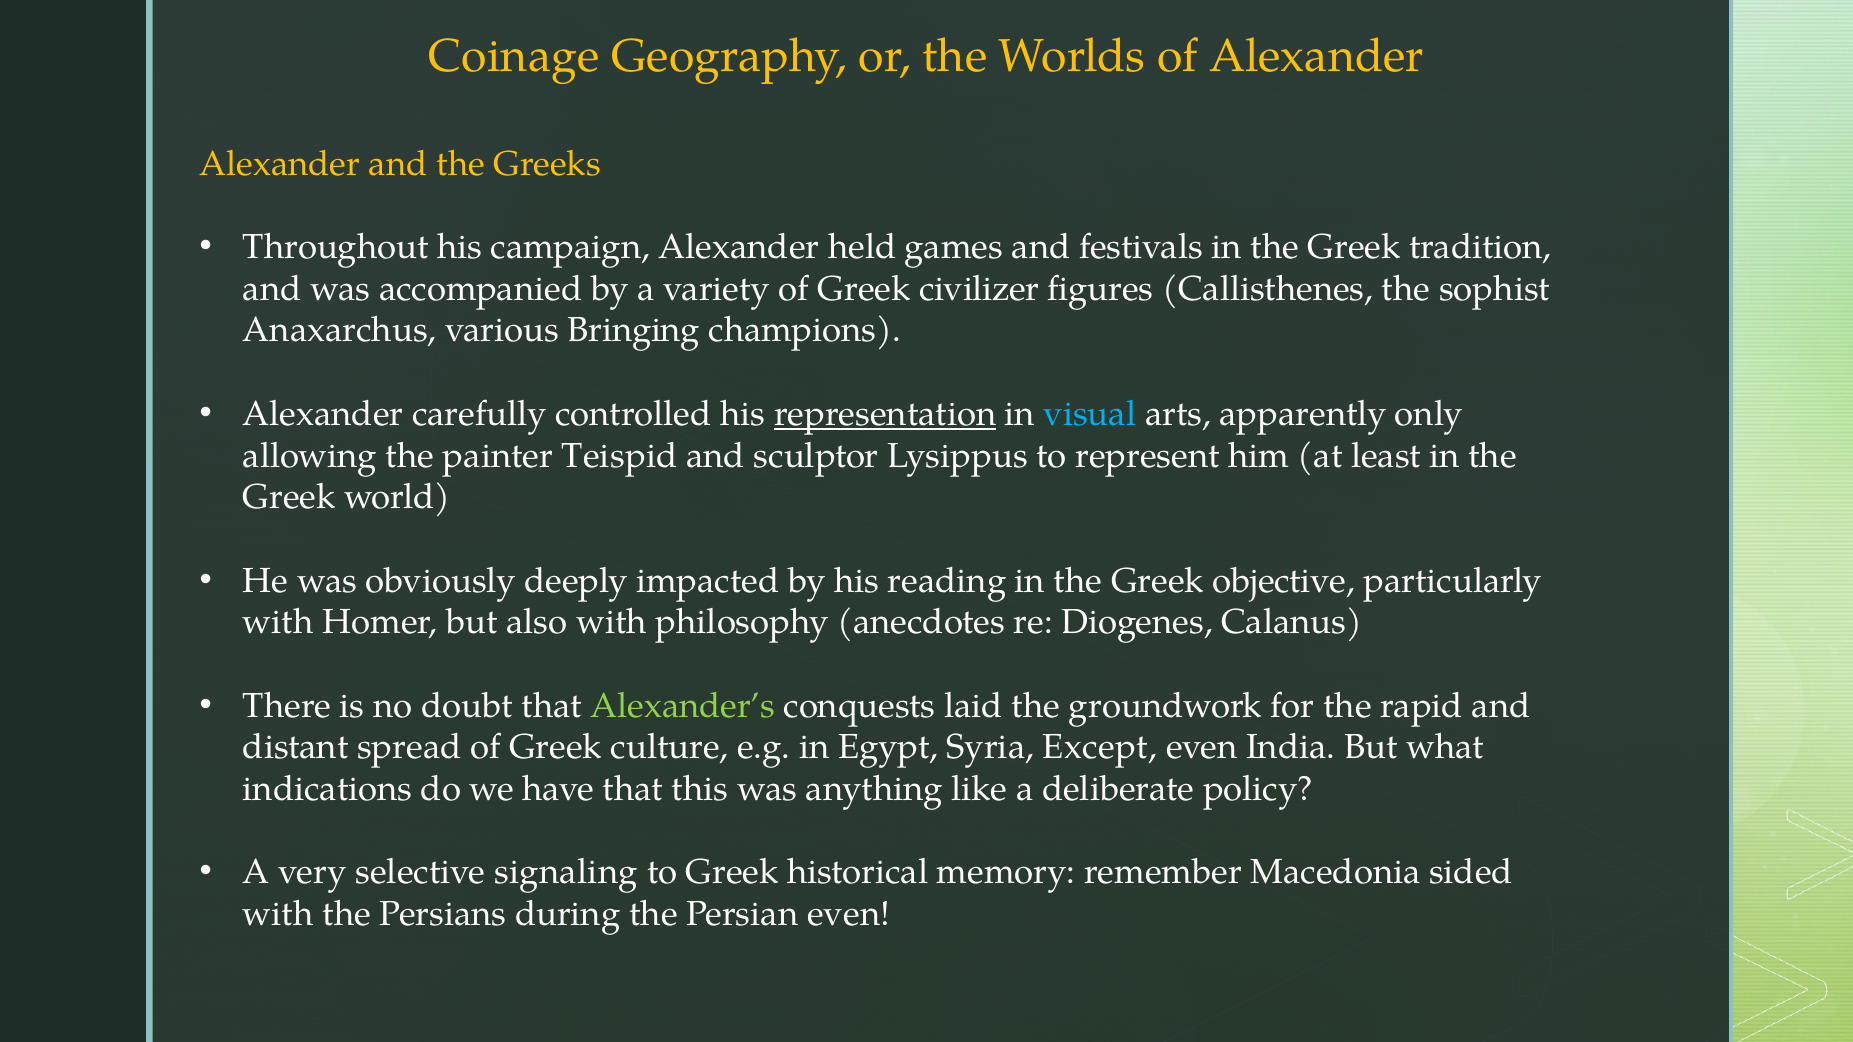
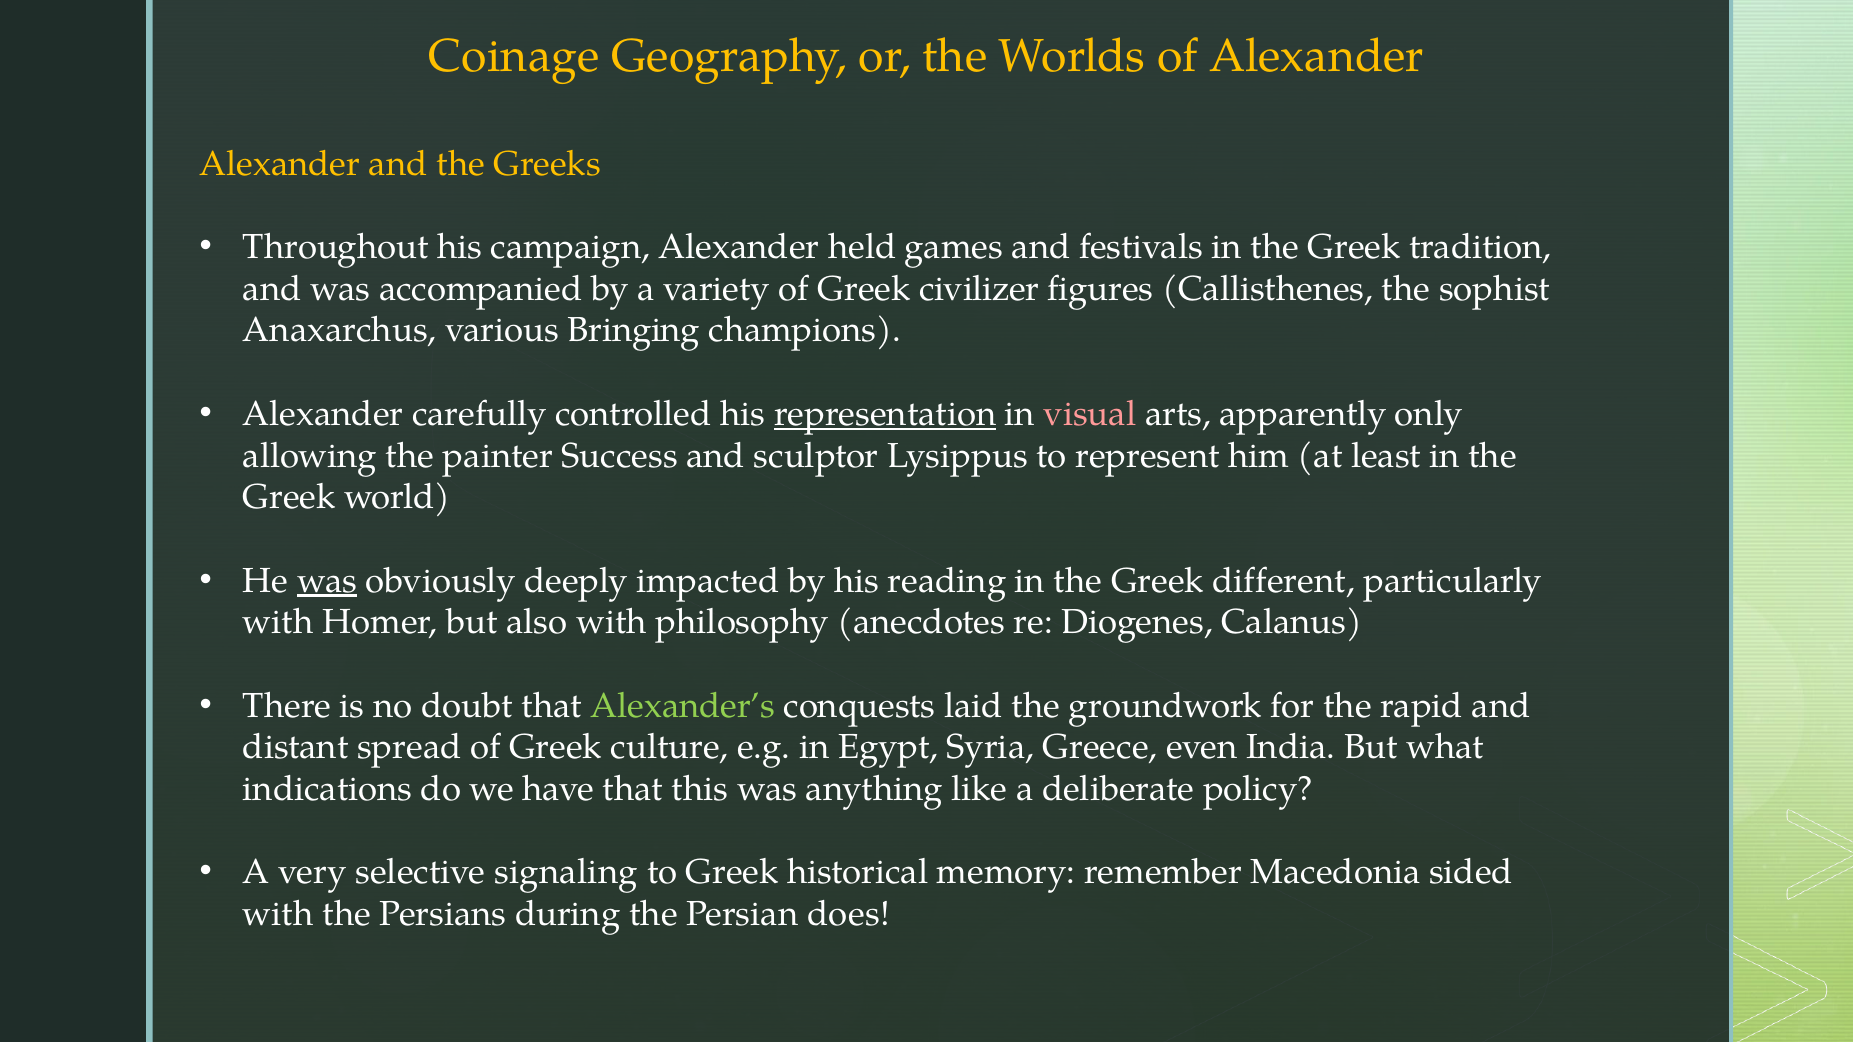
visual colour: light blue -> pink (1090, 414)
Teispid: Teispid -> Success (620, 456)
was underline: none -> present (327, 581)
objective: objective -> different (1284, 581)
Except: Except -> Greece (1100, 748)
Persian even: even -> does (848, 914)
